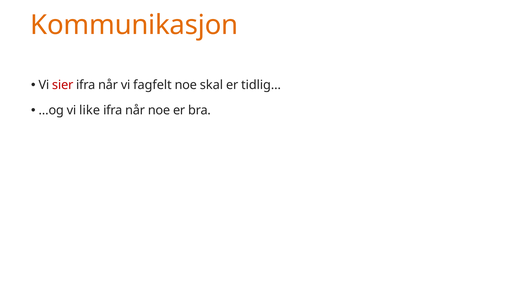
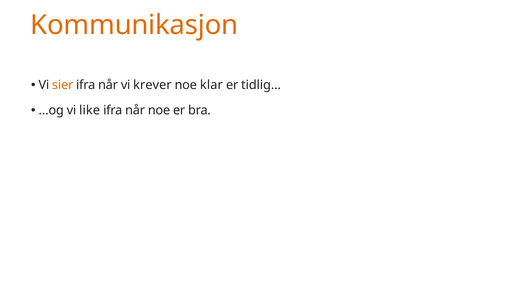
sier colour: red -> orange (63, 85)
fagfelt: fagfelt -> krever (152, 85)
skal: skal -> klar (211, 85)
